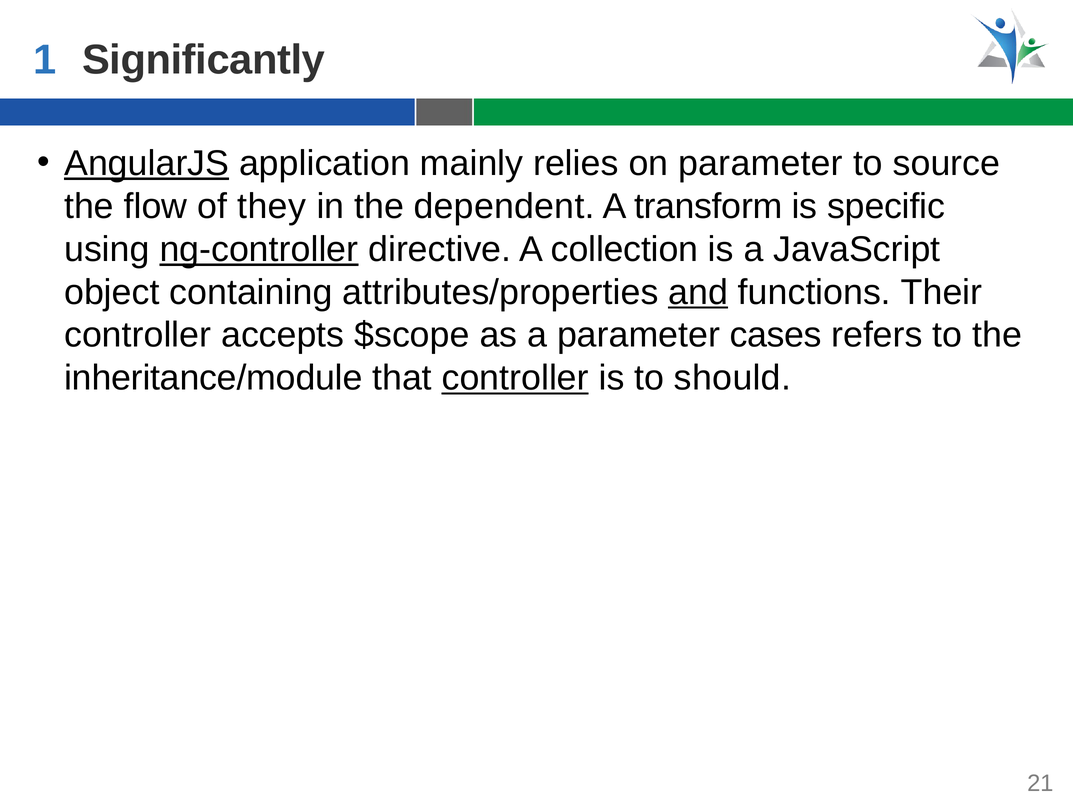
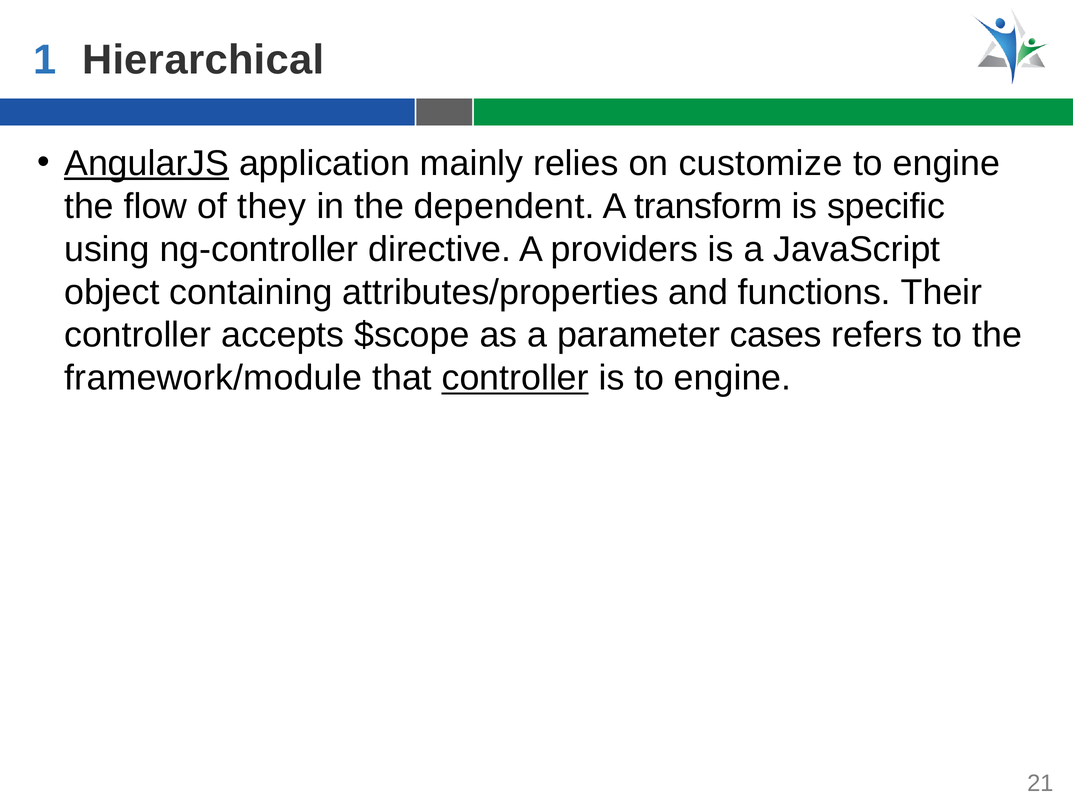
Significantly: Significantly -> Hierarchical (203, 60)
on parameter: parameter -> customize (760, 163)
source: source -> engine (946, 163)
ng-controller underline: present -> none (259, 249)
collection: collection -> providers (624, 249)
and underline: present -> none (698, 292)
inheritance/module: inheritance/module -> framework/module (213, 378)
is to should: should -> engine (733, 378)
